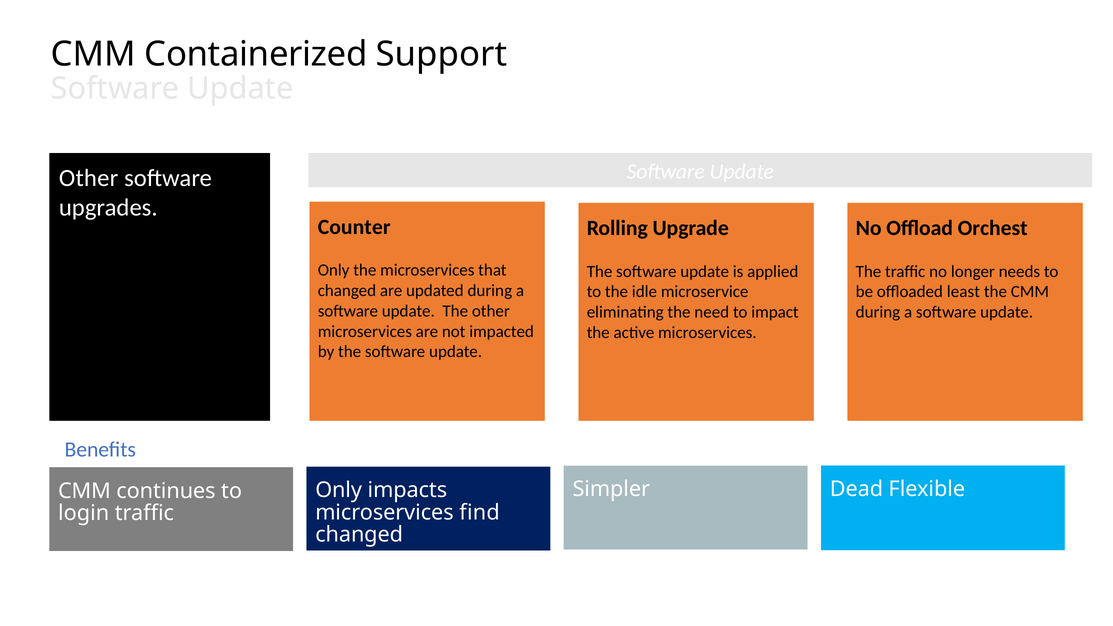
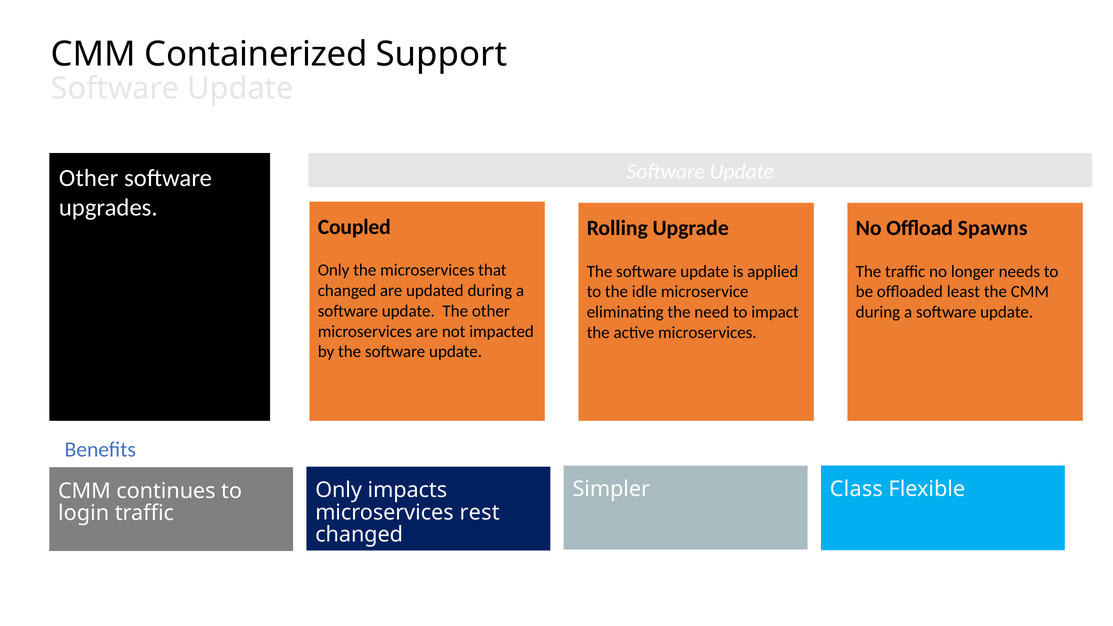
Counter: Counter -> Coupled (354, 227)
Orchest: Orchest -> Spawns (993, 228)
Dead: Dead -> Class (856, 489)
find: find -> rest (480, 512)
